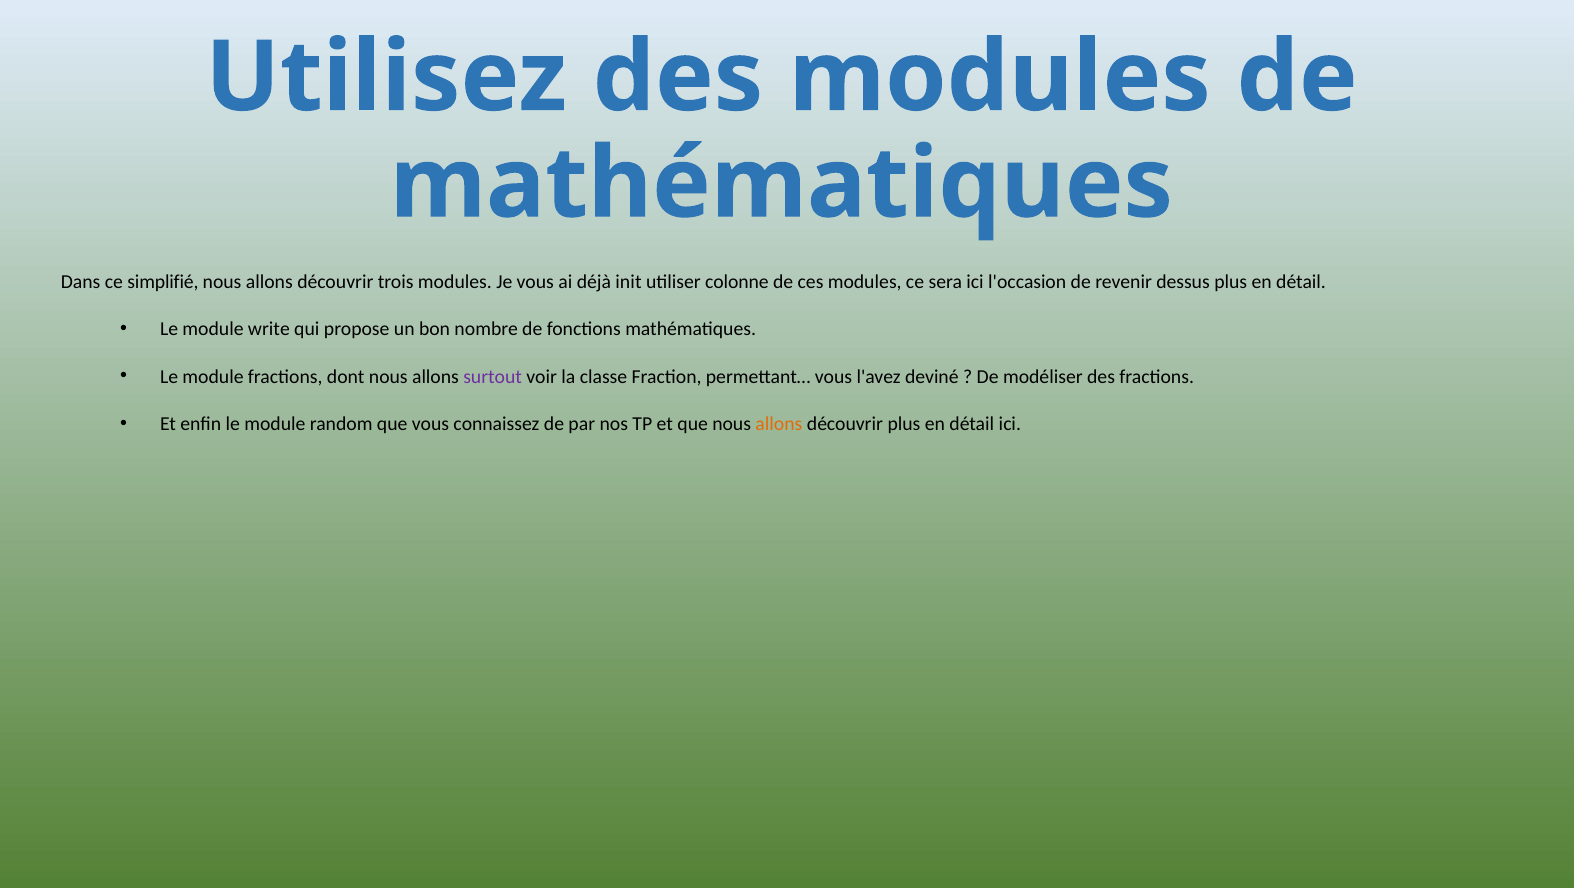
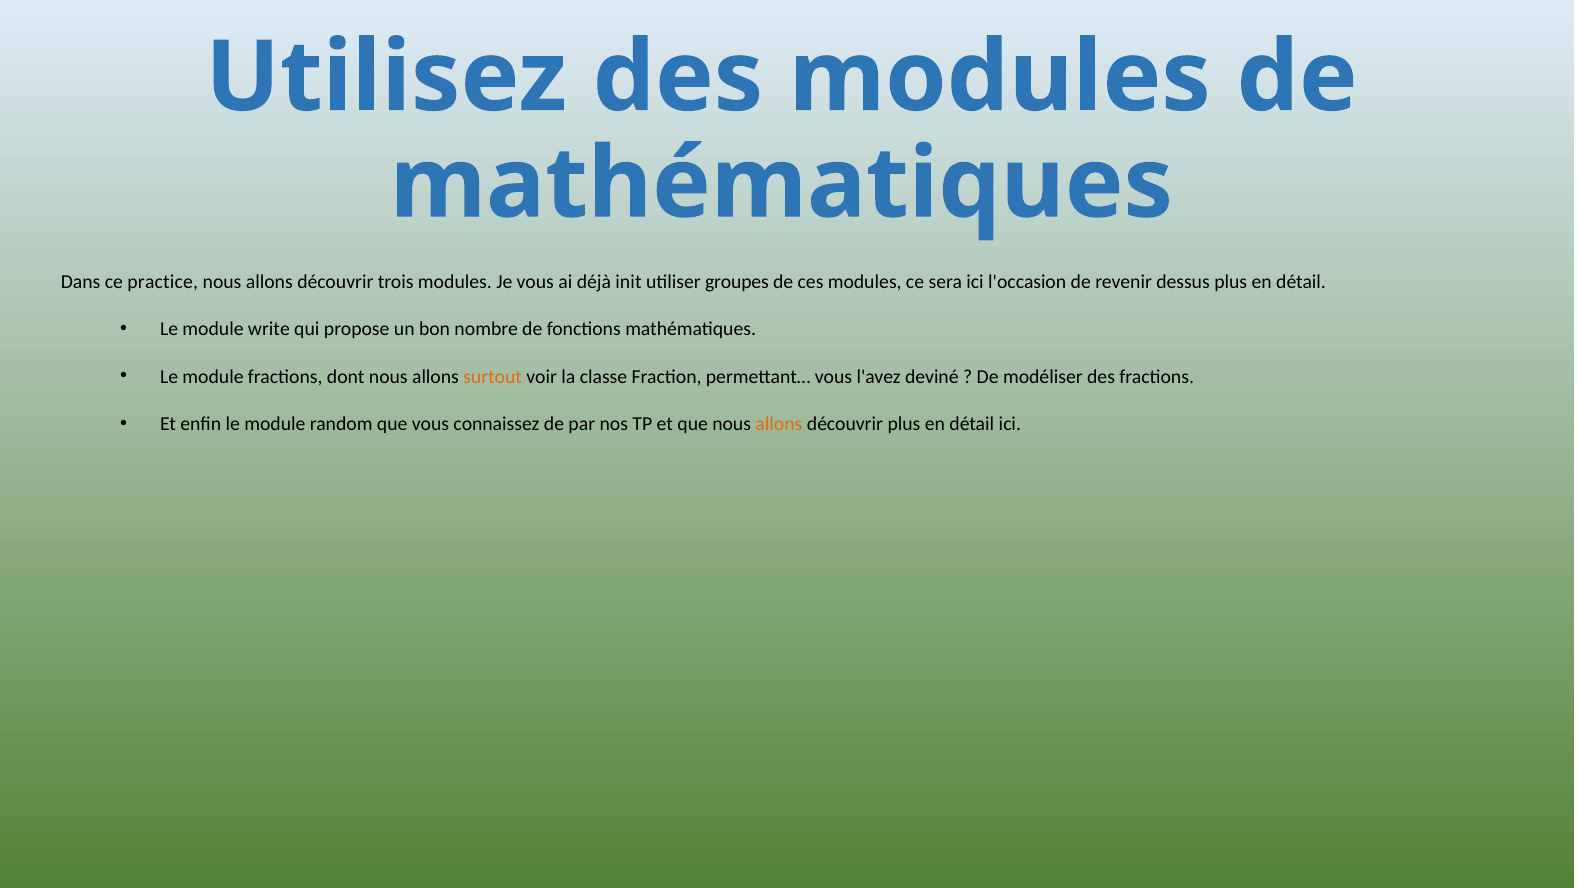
simplifié: simplifié -> practice (163, 282)
colonne: colonne -> groupes (737, 282)
surtout colour: purple -> orange (493, 376)
